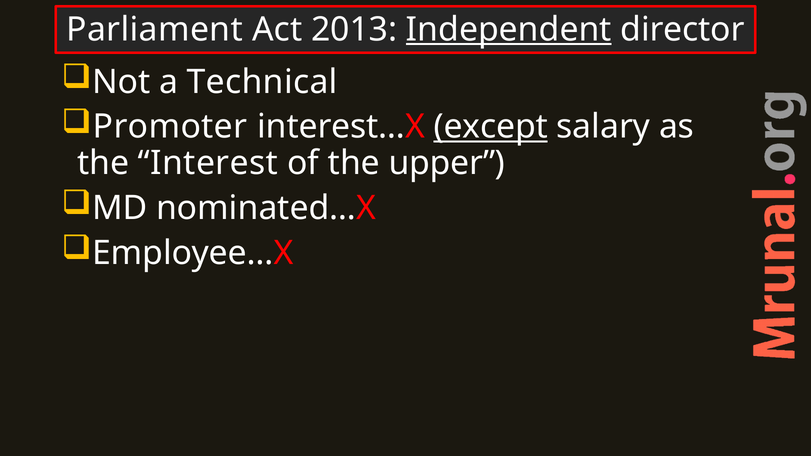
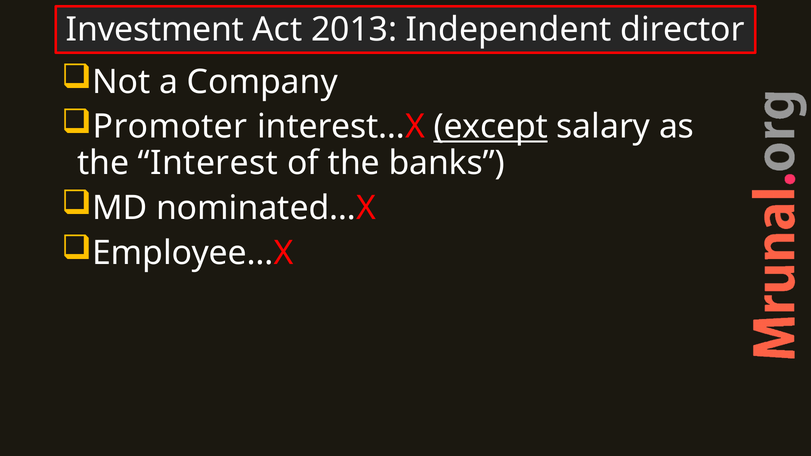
Parliament: Parliament -> Investment (155, 29)
Independent underline: present -> none (509, 29)
Technical: Technical -> Company (262, 82)
upper: upper -> banks (447, 163)
